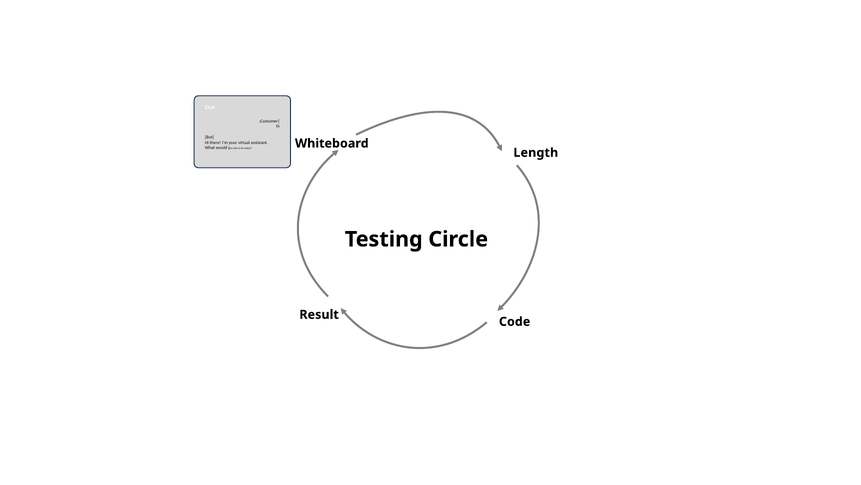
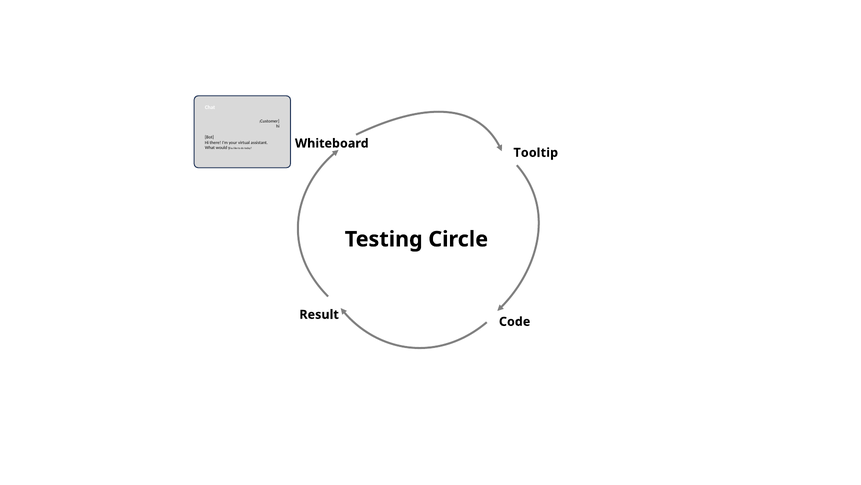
Length: Length -> Tooltip (536, 152)
